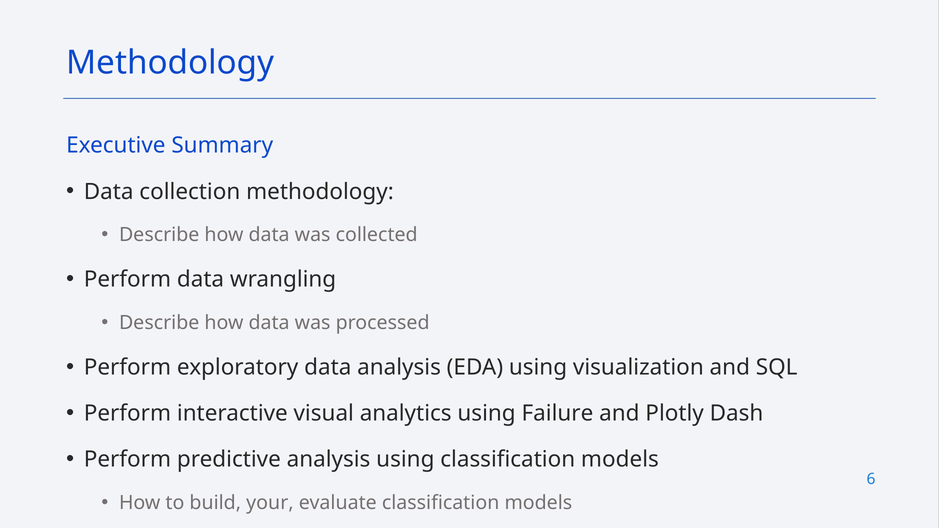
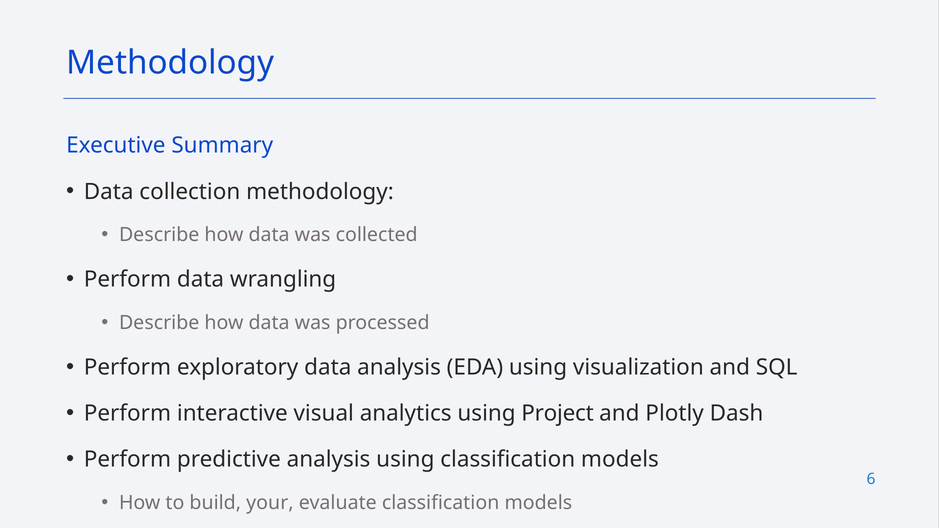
Failure: Failure -> Project (558, 414)
